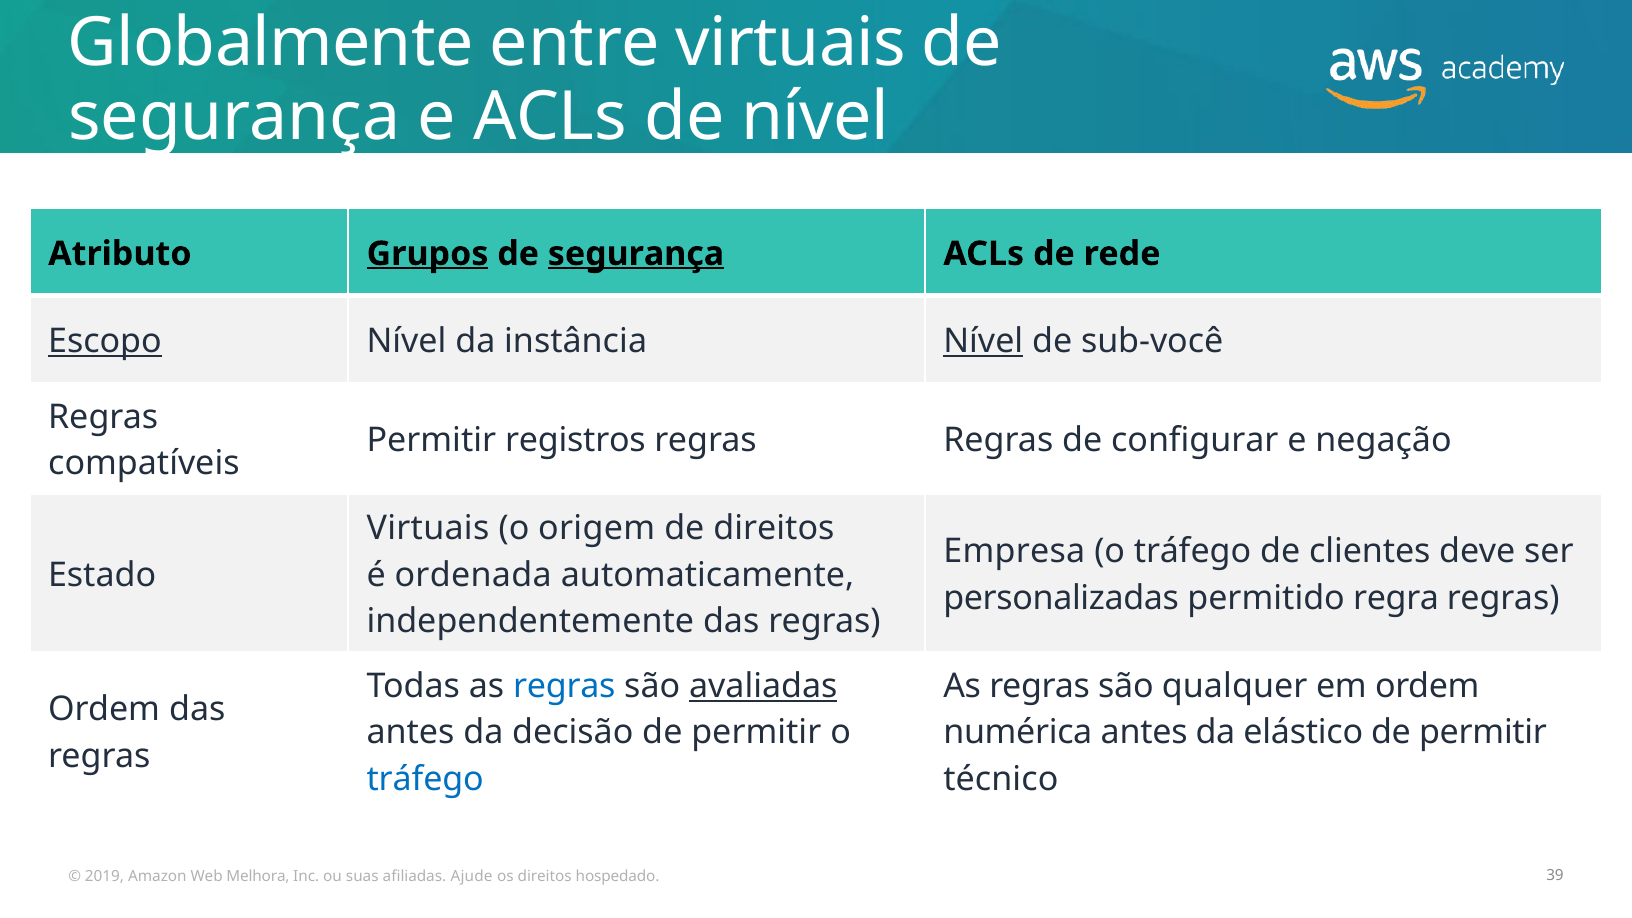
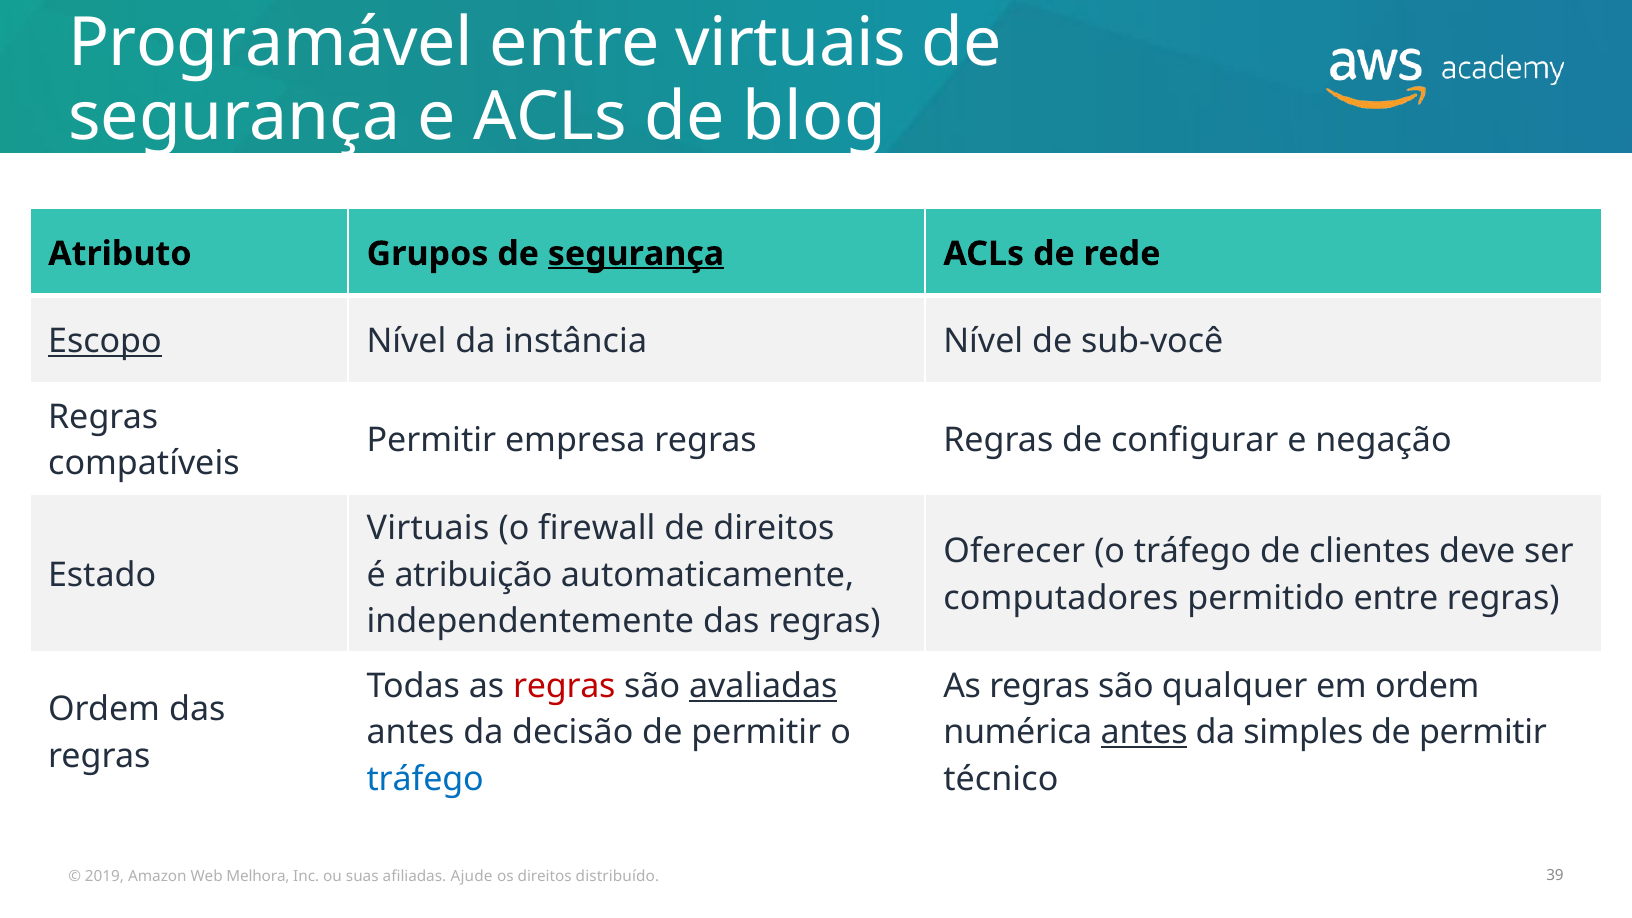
Globalmente: Globalmente -> Programável (271, 43)
de nível: nível -> blog (814, 117)
Grupos underline: present -> none (428, 254)
Nível underline: present -> none (983, 341)
registros: registros -> empresa (575, 440)
origem: origem -> firewall (597, 528)
Empresa: Empresa -> Oferecer (1014, 552)
ordenada: ordenada -> atribuição (473, 575)
personalizadas: personalizadas -> computadores (1061, 598)
permitido regra: regra -> entre (1396, 598)
regras colour: blue -> red (564, 686)
antes underline: none -> present (1144, 733)
elástico: elástico -> simples (1303, 733)
hospedado: hospedado -> distribuído (617, 876)
